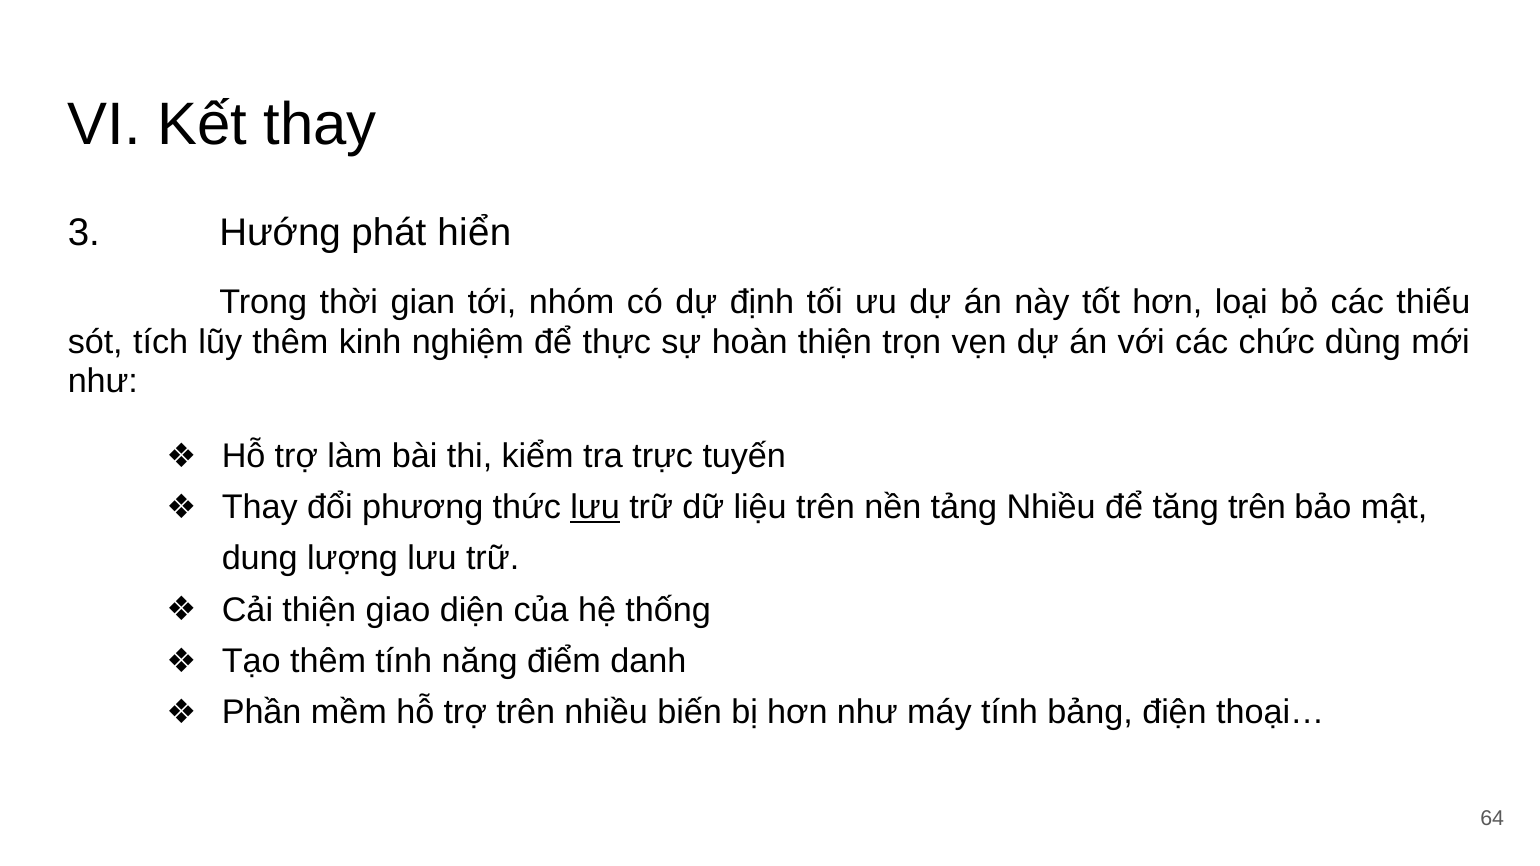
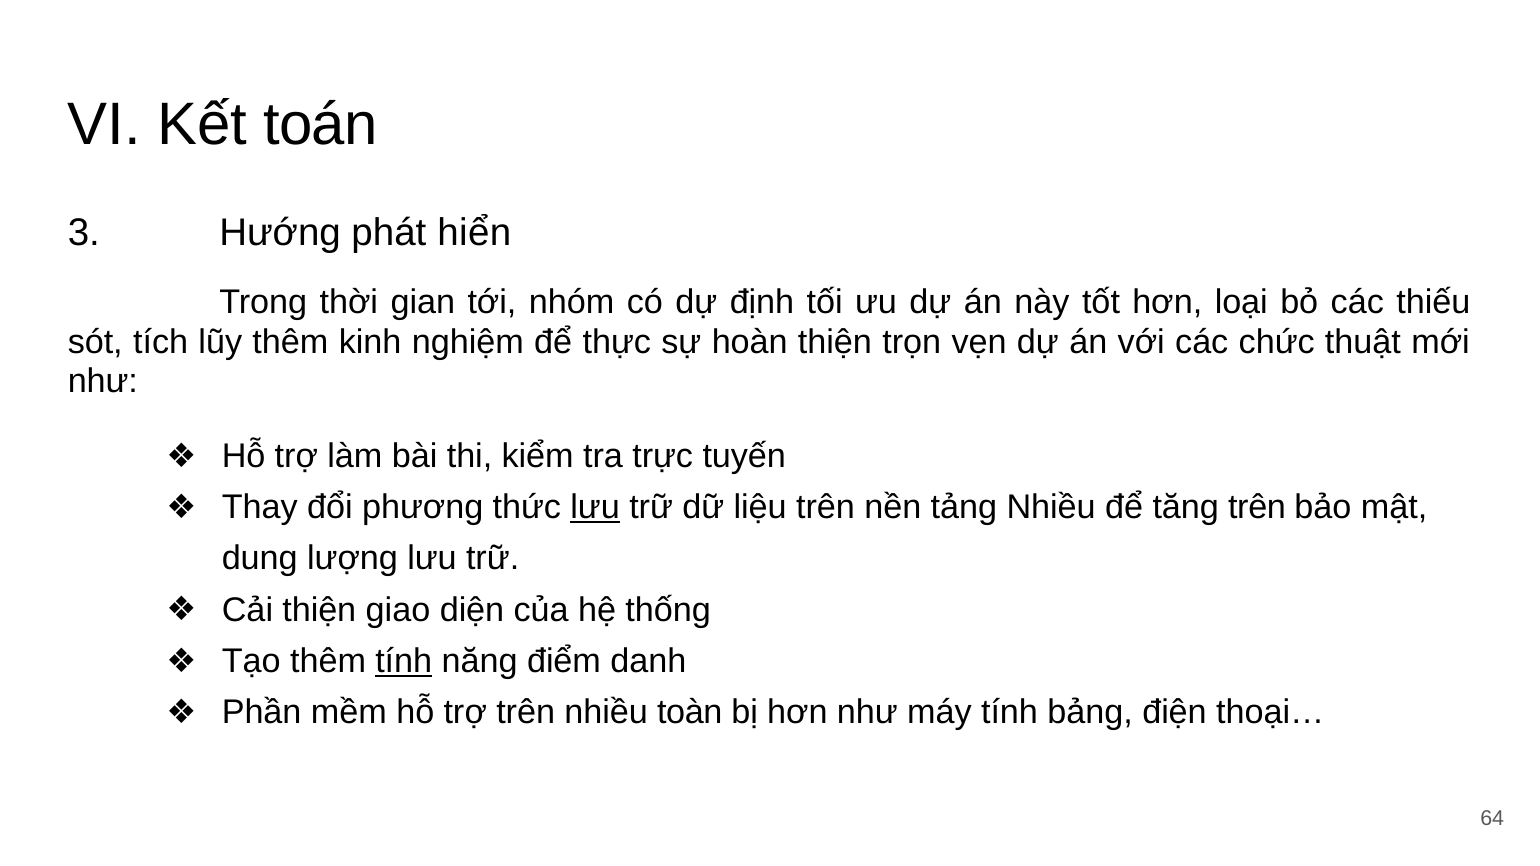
Kết thay: thay -> toán (320, 125)
dùng: dùng -> thuật (1363, 342)
tính underline: none -> present (404, 661)
biến: biến -> toàn (690, 713)
